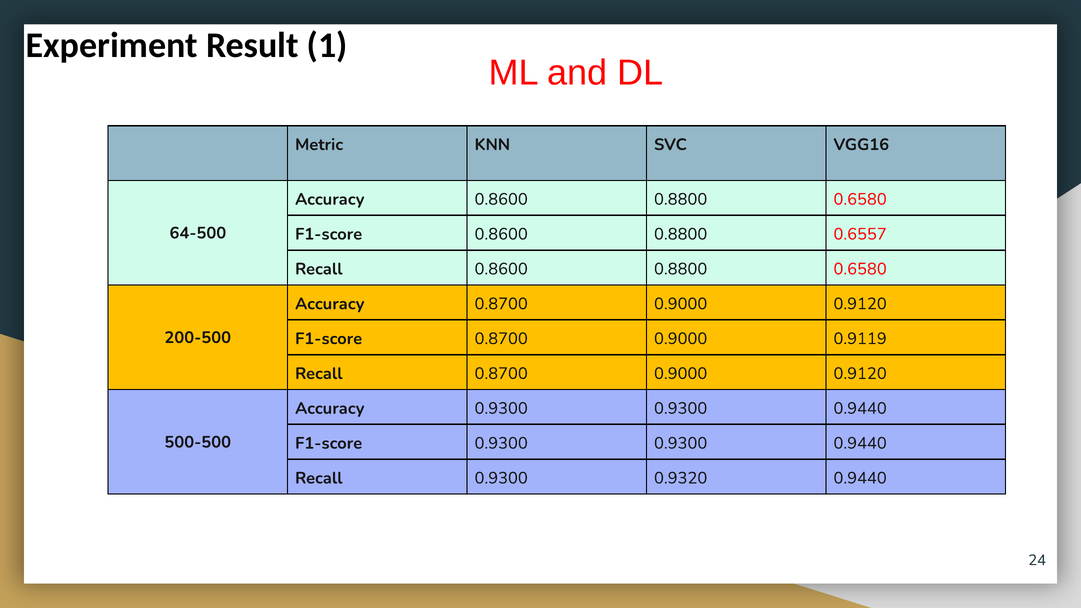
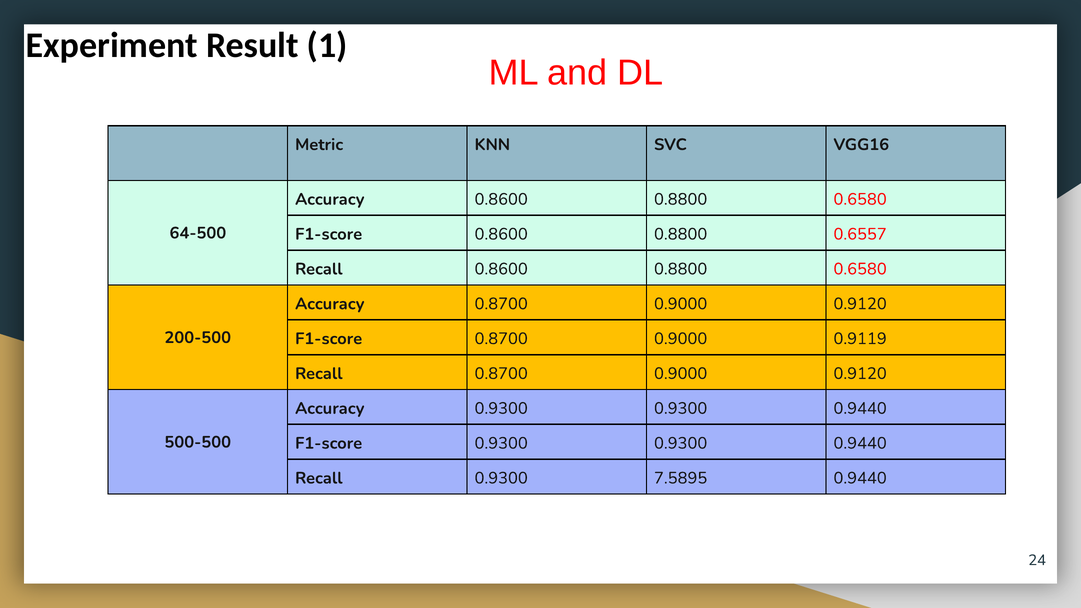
0.9320: 0.9320 -> 7.5895 (681, 478)
